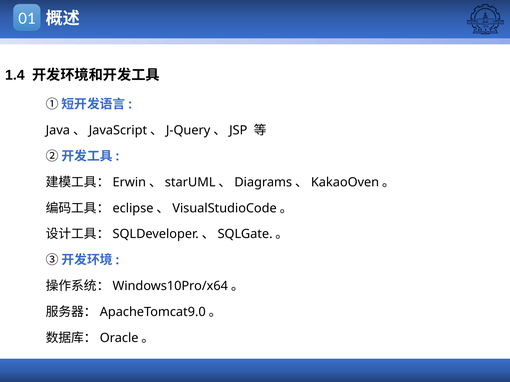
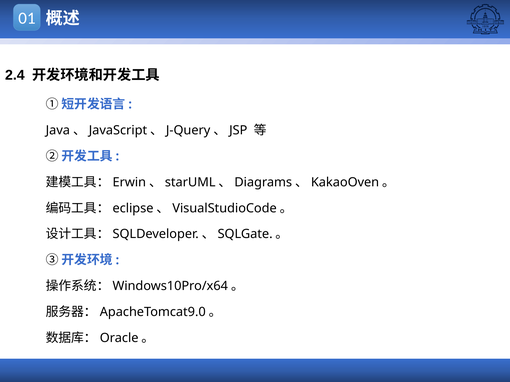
1.4: 1.4 -> 2.4 (15, 75)
